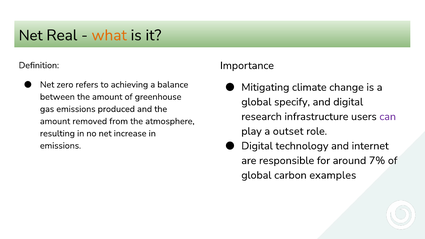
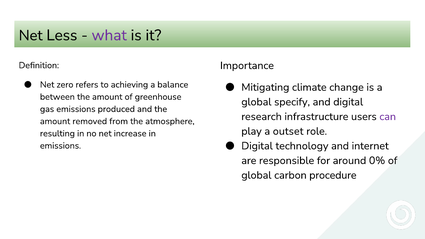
Real: Real -> Less (62, 35)
what colour: orange -> purple (109, 35)
7%: 7% -> 0% (377, 161)
examples: examples -> procedure (333, 175)
